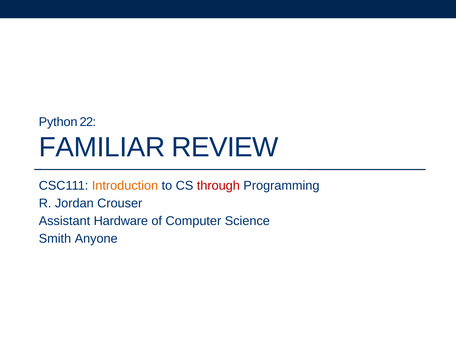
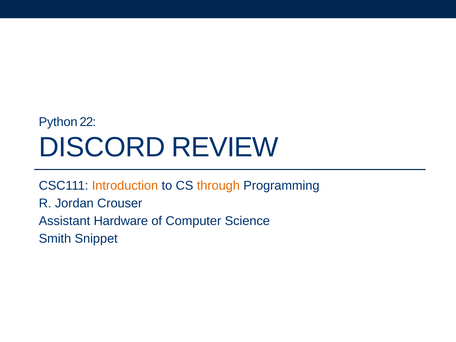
FAMILIAR: FAMILIAR -> DISCORD (102, 147)
through colour: red -> orange (218, 186)
Anyone: Anyone -> Snippet (96, 239)
